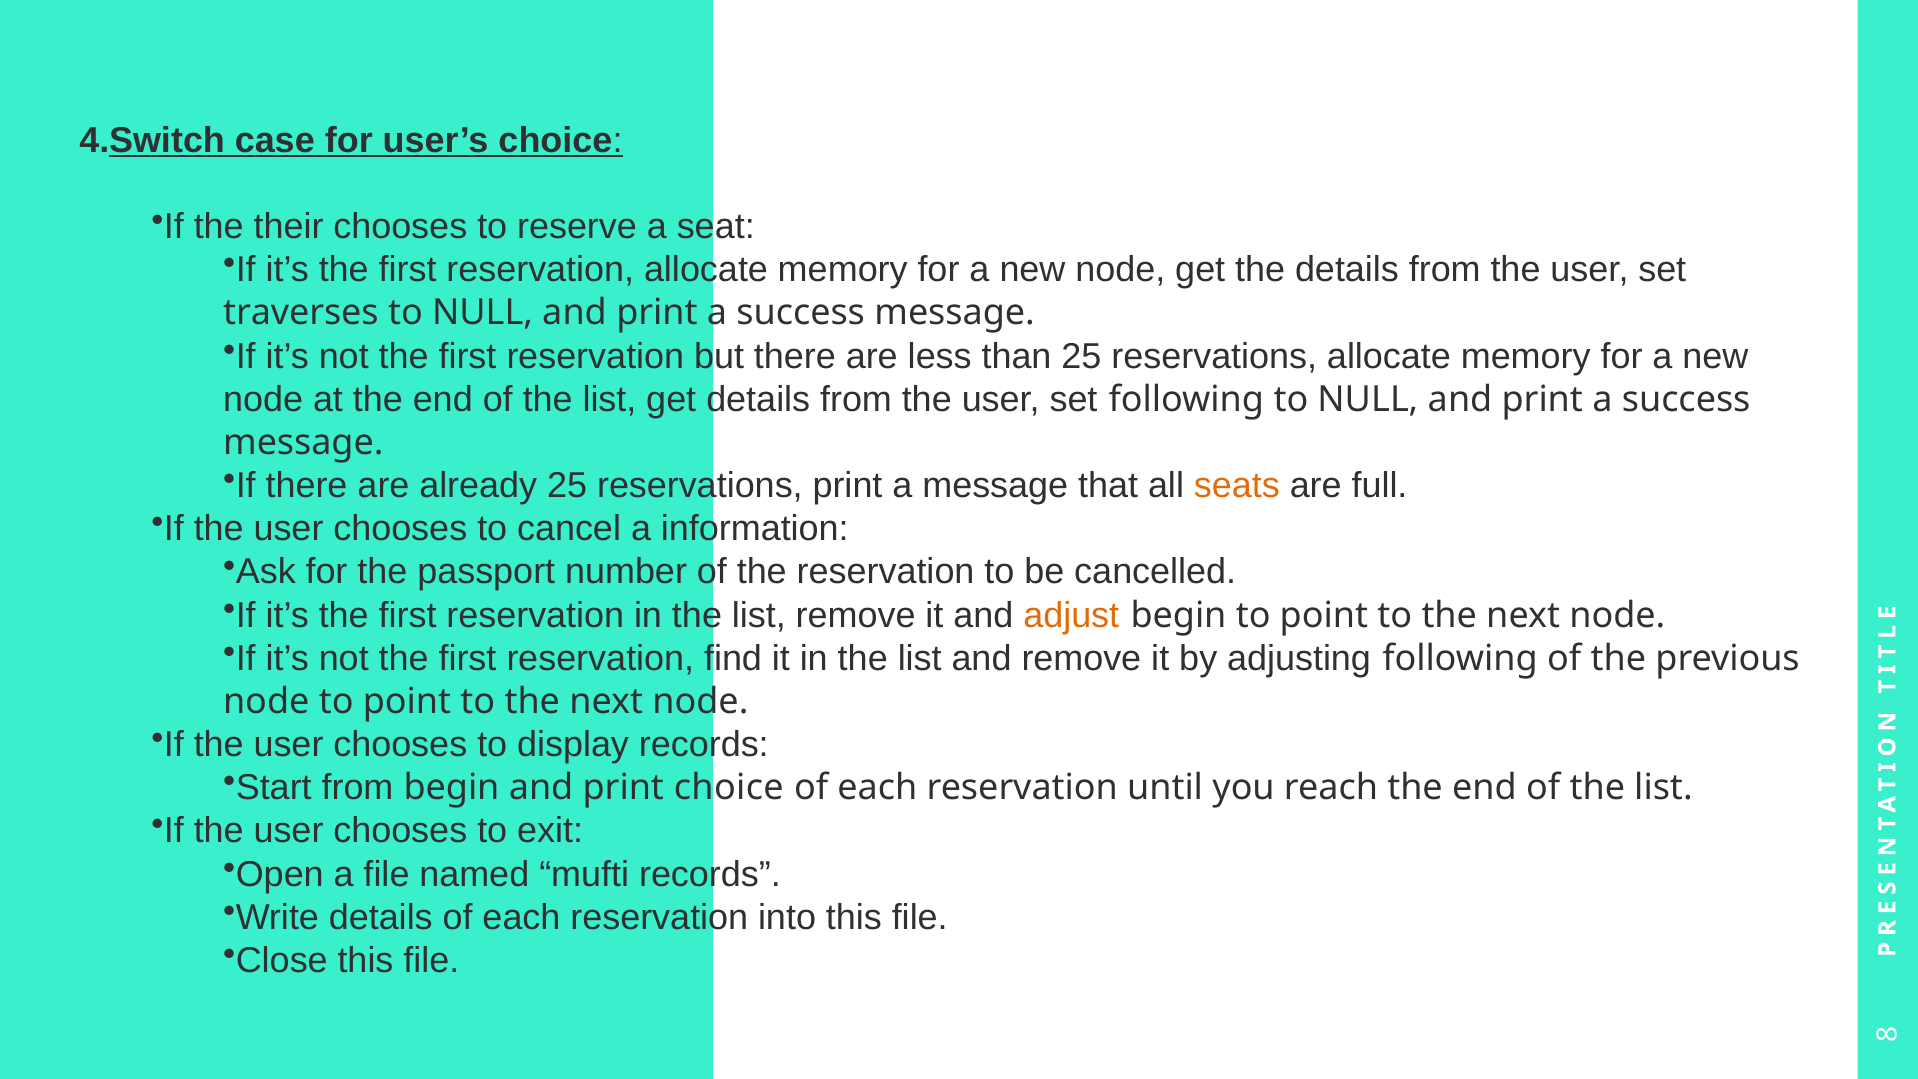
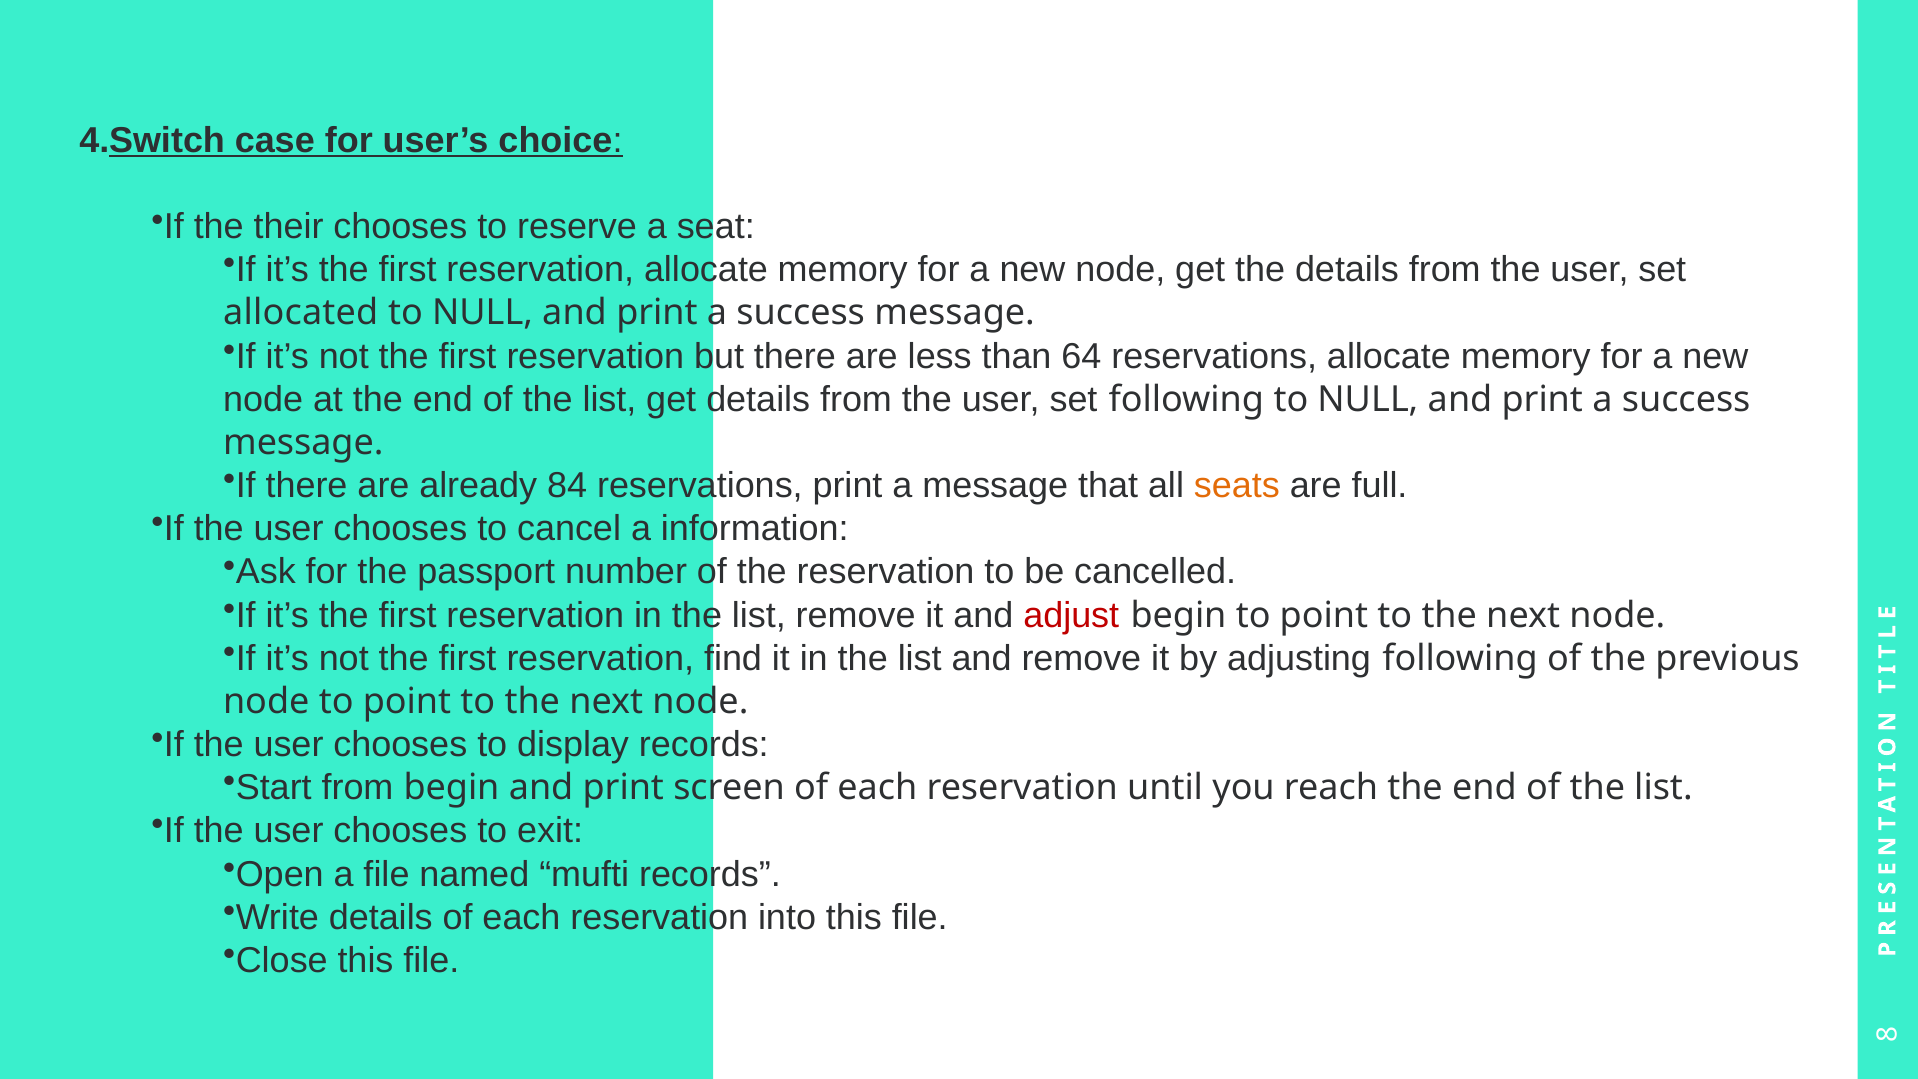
traverses: traverses -> allocated (301, 313)
than 25: 25 -> 64 (1081, 356)
already 25: 25 -> 84 (567, 486)
adjust colour: orange -> red (1071, 615)
print choice: choice -> screen (729, 788)
